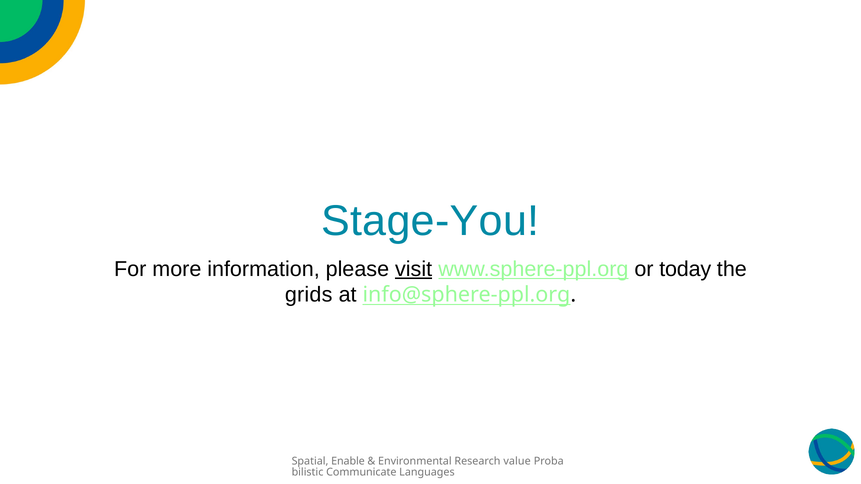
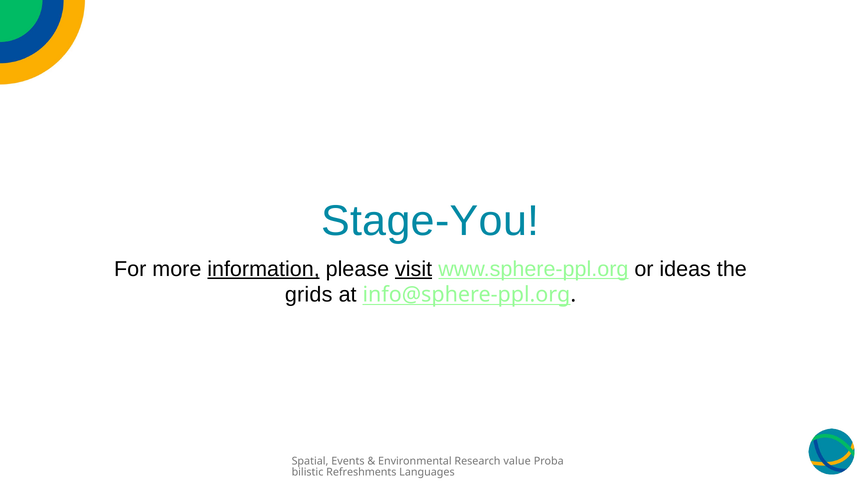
information underline: none -> present (263, 269)
today: today -> ideas (685, 269)
Enable: Enable -> Events (348, 462)
Communicate: Communicate -> Refreshments (361, 472)
